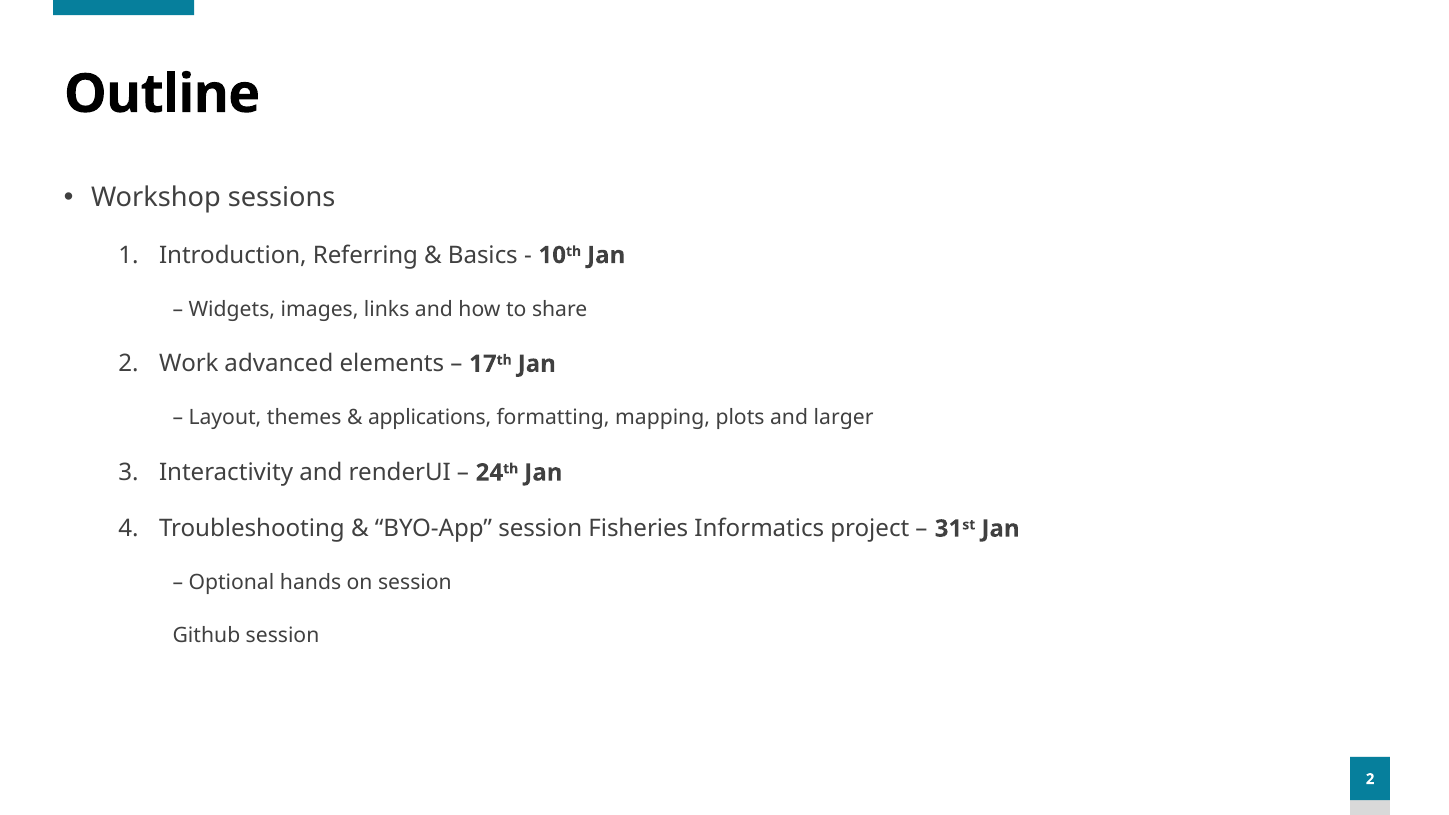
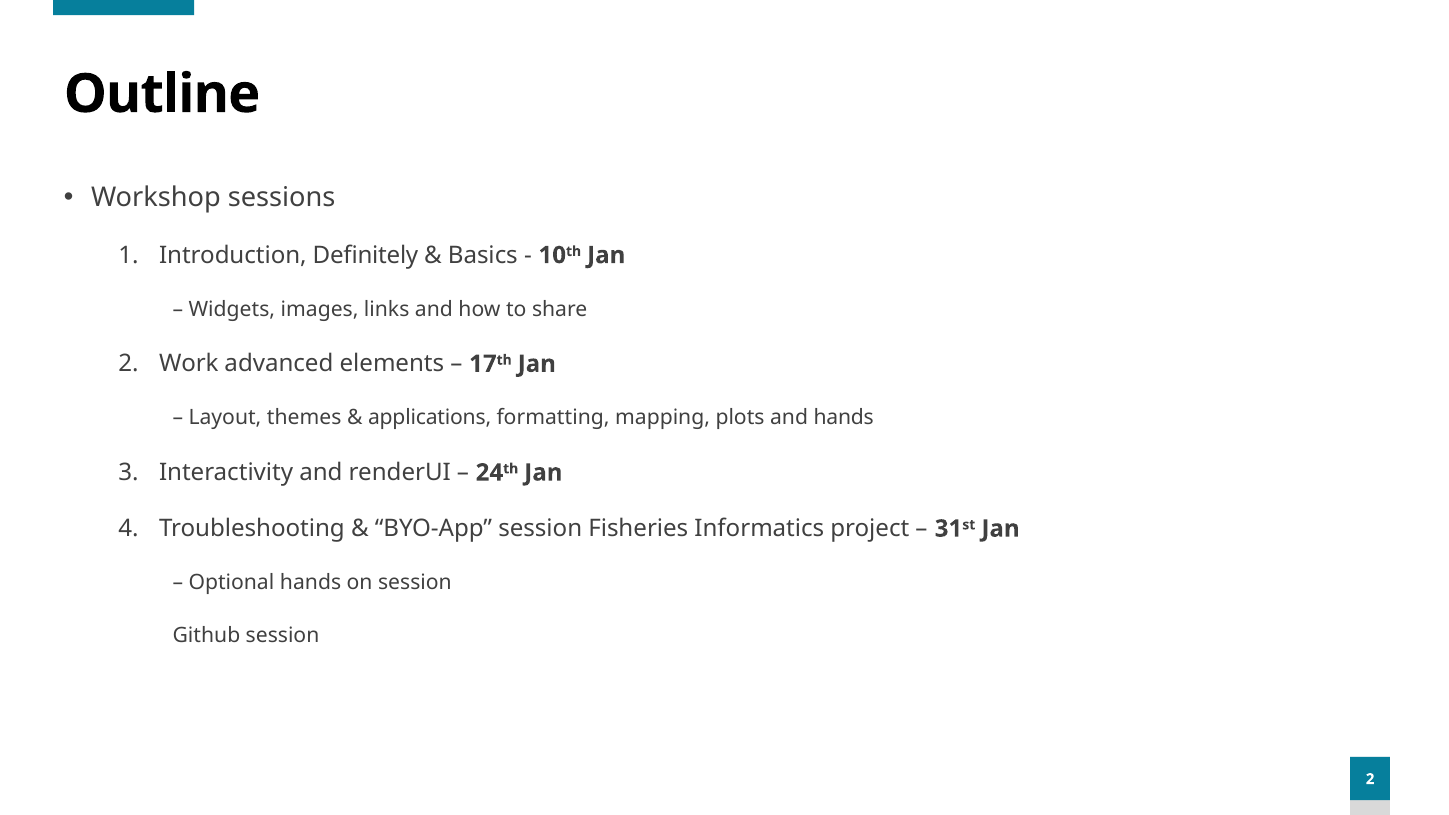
Referring: Referring -> Definitely (366, 255)
and larger: larger -> hands (844, 418)
